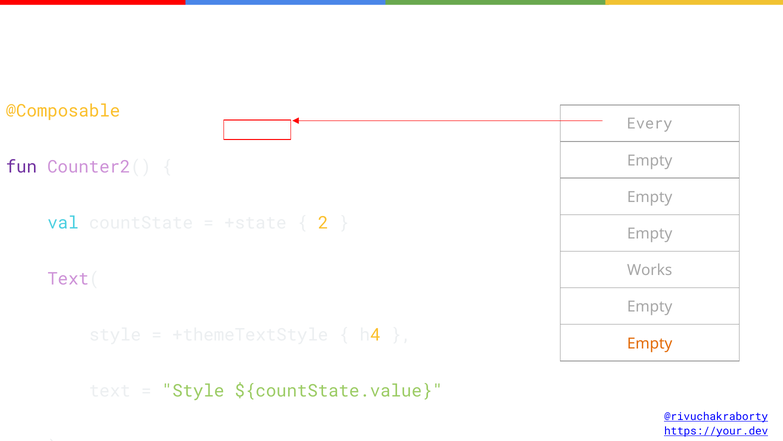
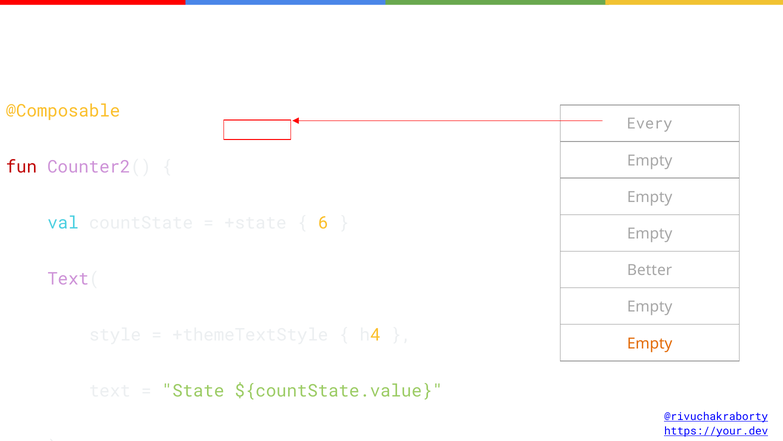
fun colour: purple -> red (21, 167)
2: 2 -> 6 (323, 223)
Works: Works -> Better (650, 270)
Style: Style -> State (193, 390)
